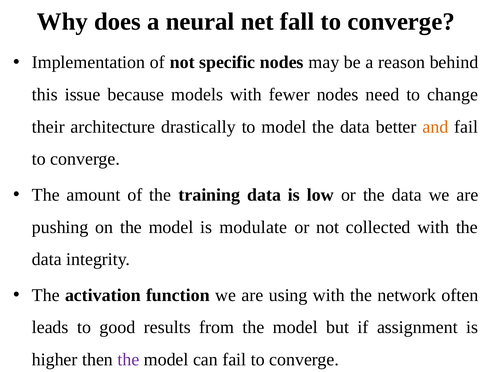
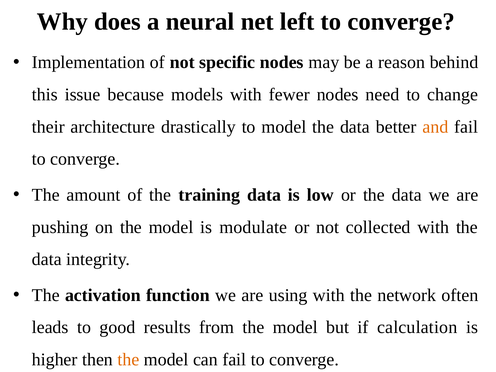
fall: fall -> left (297, 22)
assignment: assignment -> calculation (417, 327)
the colour: purple -> orange (128, 360)
